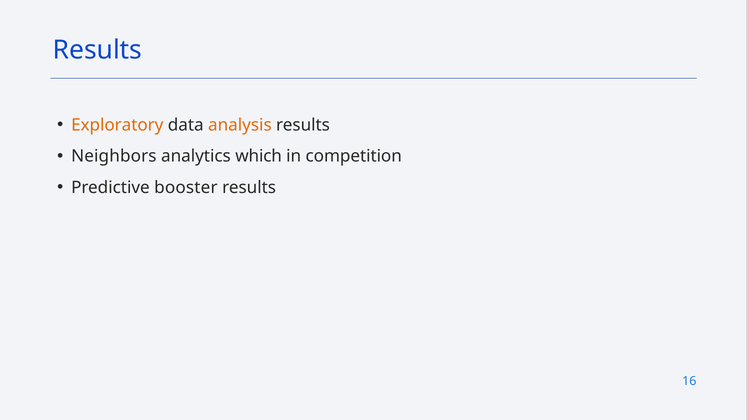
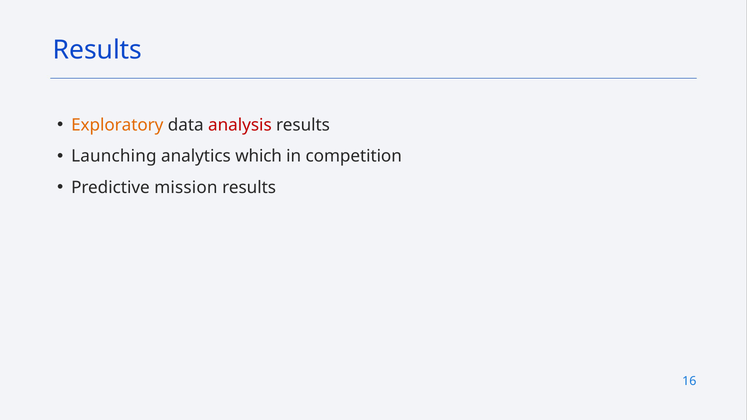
analysis colour: orange -> red (240, 125)
Neighbors: Neighbors -> Launching (114, 156)
booster: booster -> mission (186, 188)
